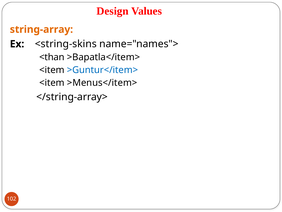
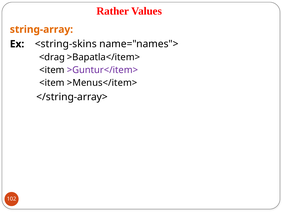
Design: Design -> Rather (113, 11)
<than: <than -> <drag (52, 57)
>Guntur</item> colour: blue -> purple (102, 70)
